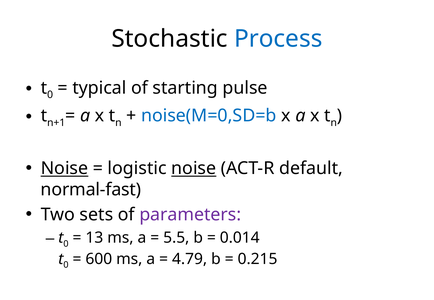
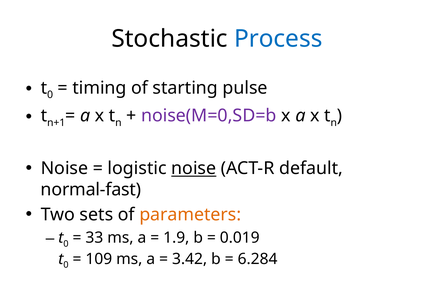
typical: typical -> timing (99, 88)
noise(M=0,SD=b colour: blue -> purple (209, 116)
Noise underline: present -> none (64, 169)
parameters colour: purple -> orange (190, 215)
13: 13 -> 33 (94, 238)
5.5: 5.5 -> 1.9 (176, 238)
0.014: 0.014 -> 0.019 (240, 238)
600: 600 -> 109 (99, 259)
4.79: 4.79 -> 3.42 (190, 259)
0.215: 0.215 -> 6.284 (258, 259)
